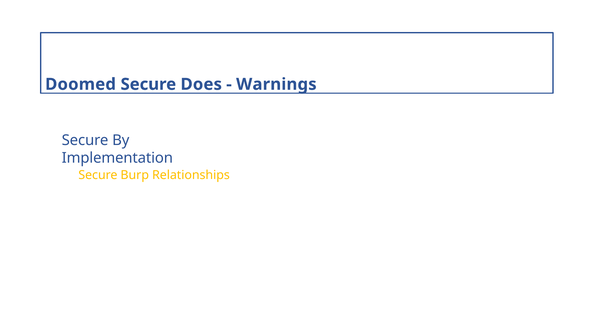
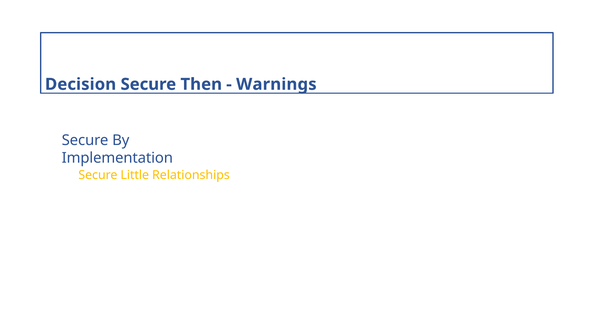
Doomed: Doomed -> Decision (81, 84)
Does: Does -> Then (201, 84)
Burp: Burp -> Little (135, 175)
